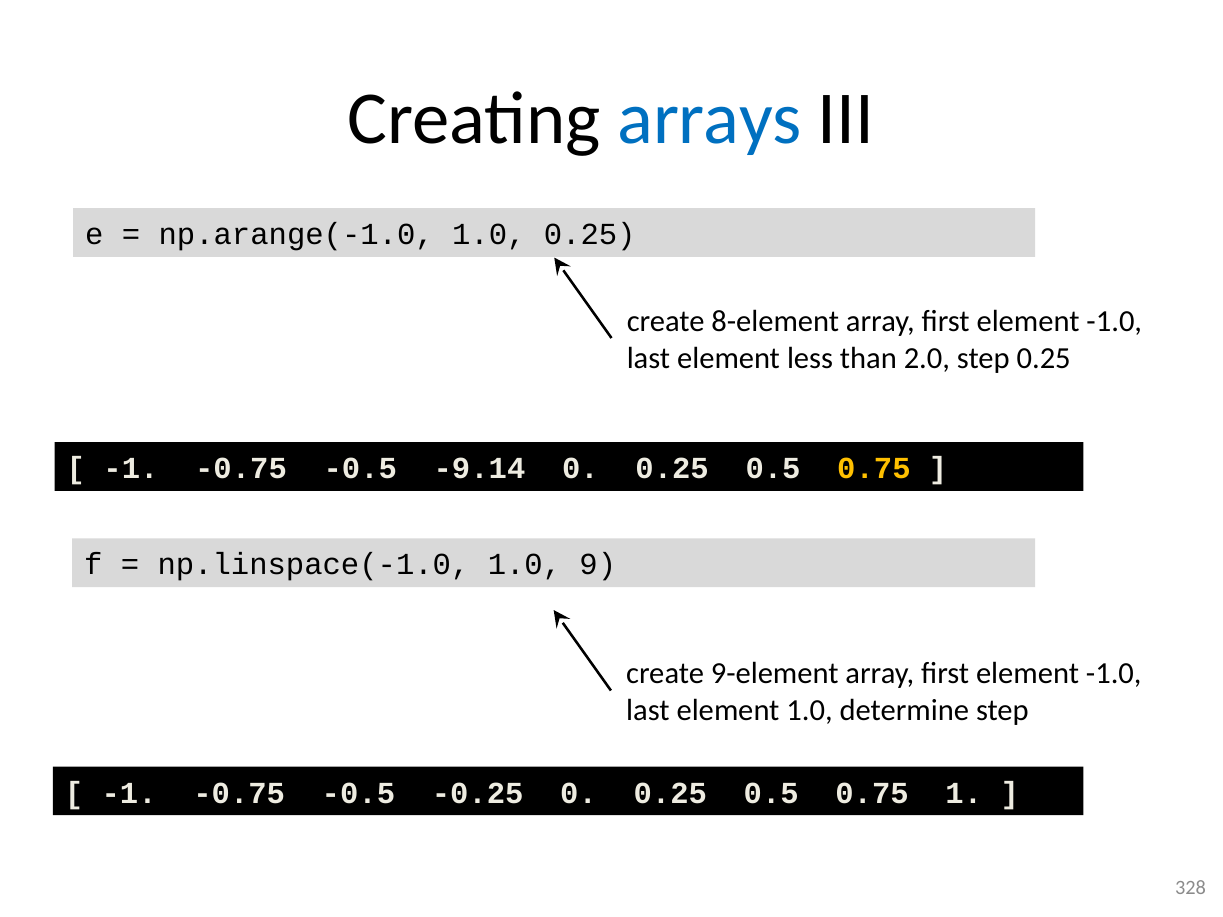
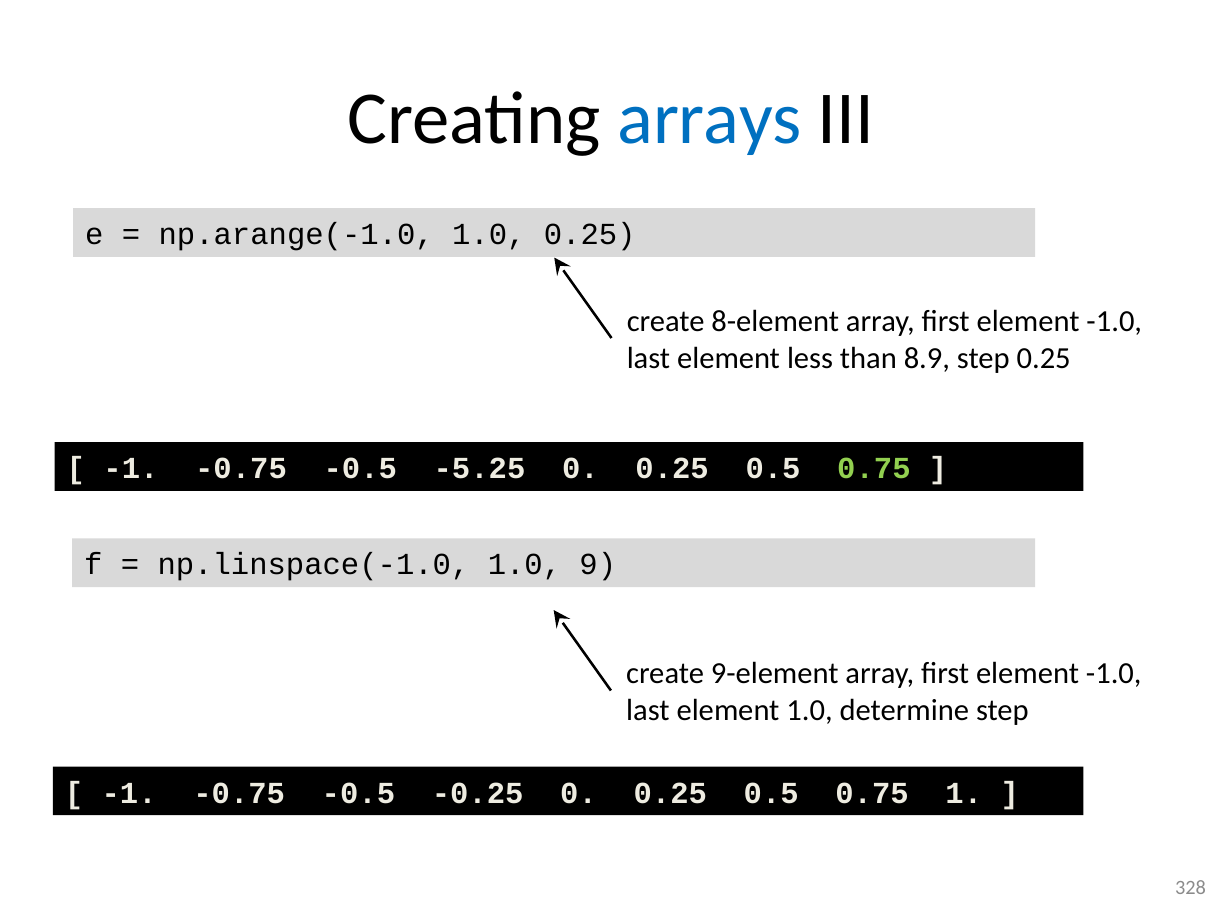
2.0: 2.0 -> 8.9 (927, 358)
-9.14: -9.14 -> -5.25 (479, 469)
0.75 colour: yellow -> light green (874, 469)
